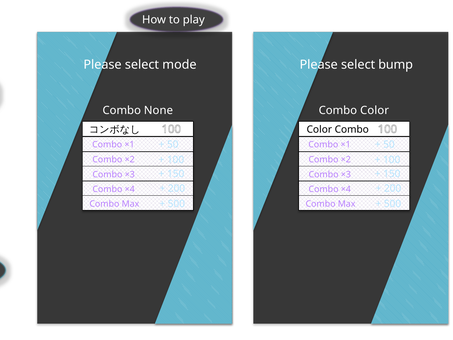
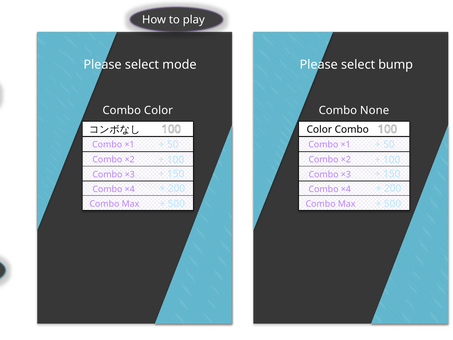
Combo None: None -> Color (158, 110)
Combo Color: Color -> None (375, 110)
